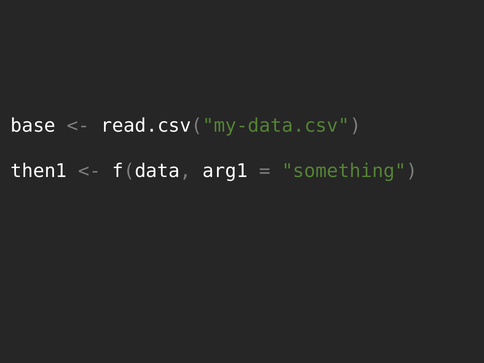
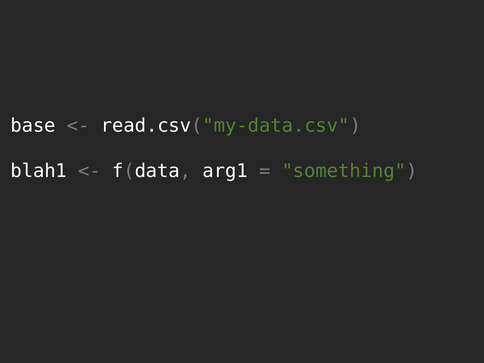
then1: then1 -> blah1 (39, 171)
